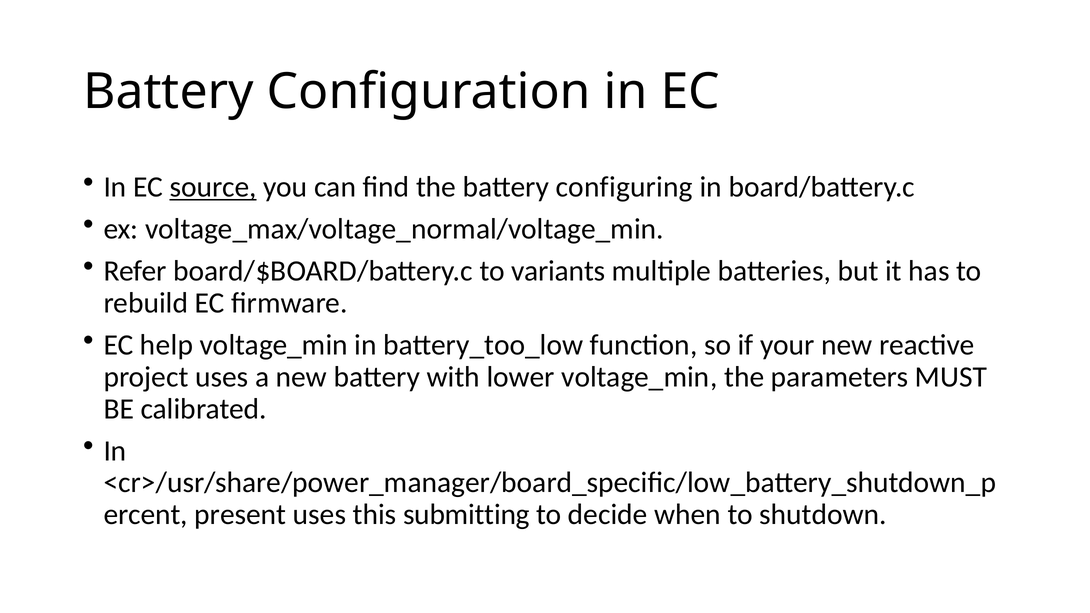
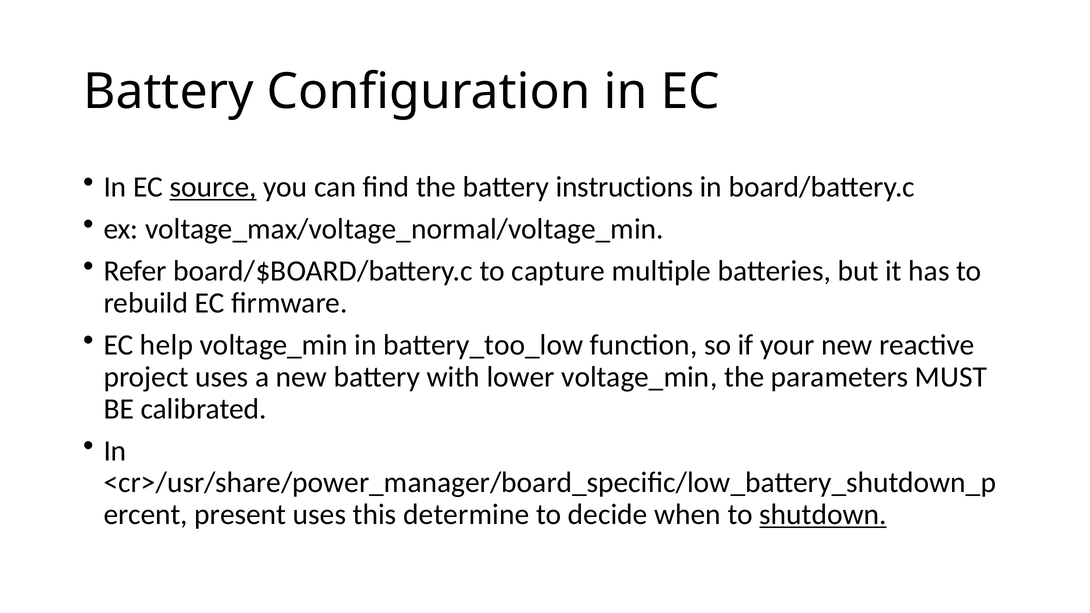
configuring: configuring -> instructions (625, 187)
variants: variants -> capture (558, 271)
submitting: submitting -> determine (466, 515)
shutdown underline: none -> present (823, 515)
